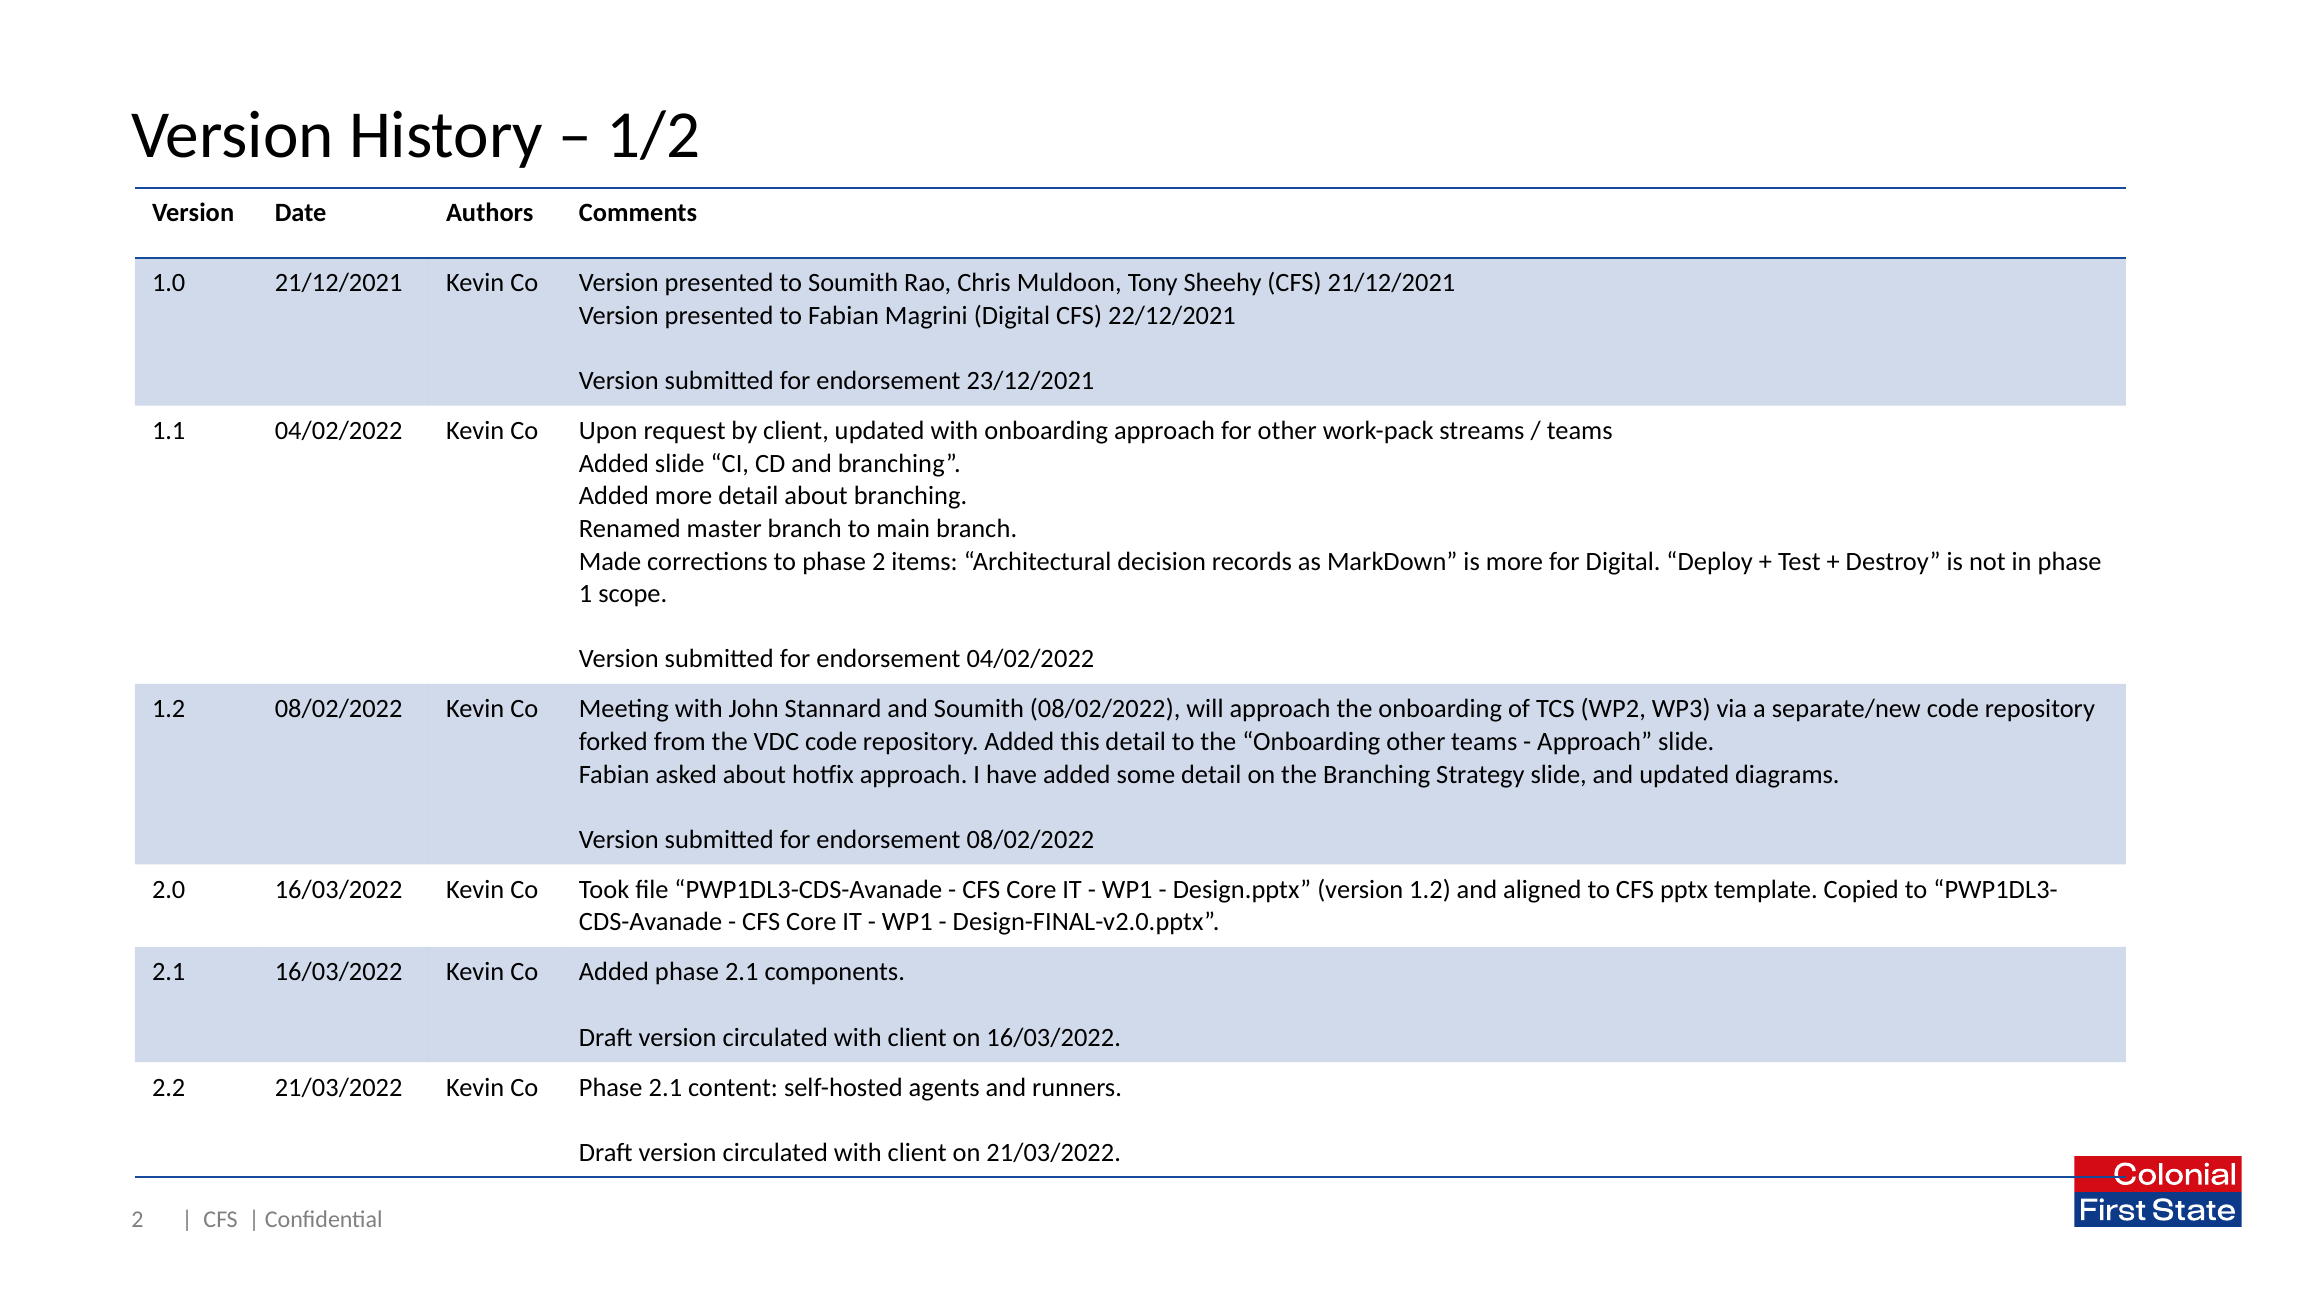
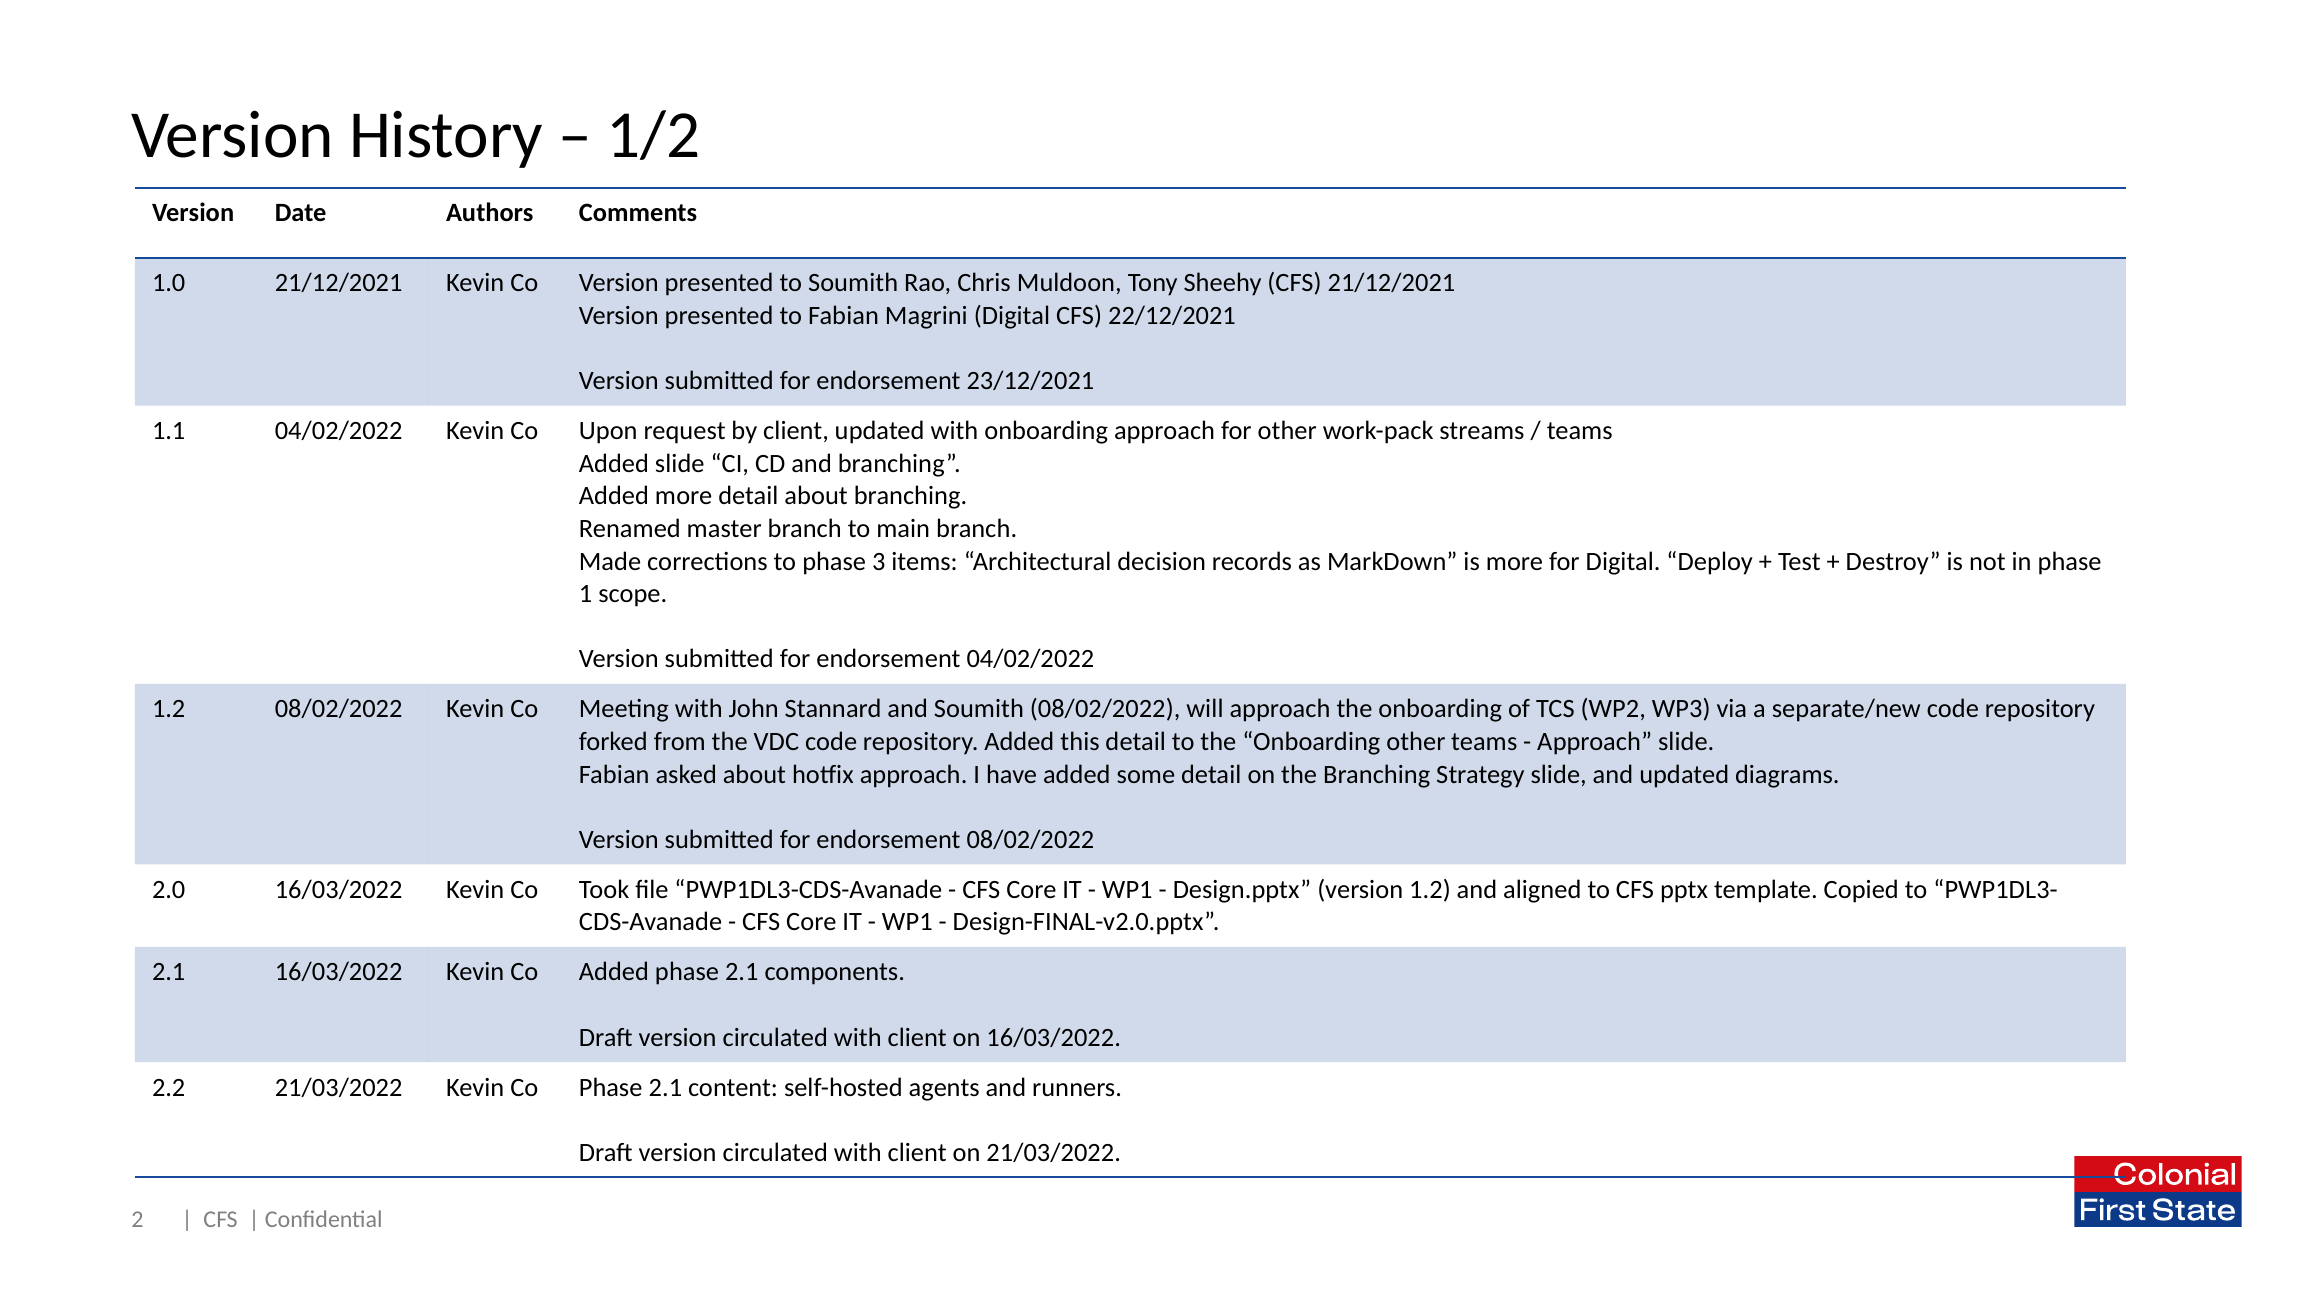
phase 2: 2 -> 3 (879, 561)
